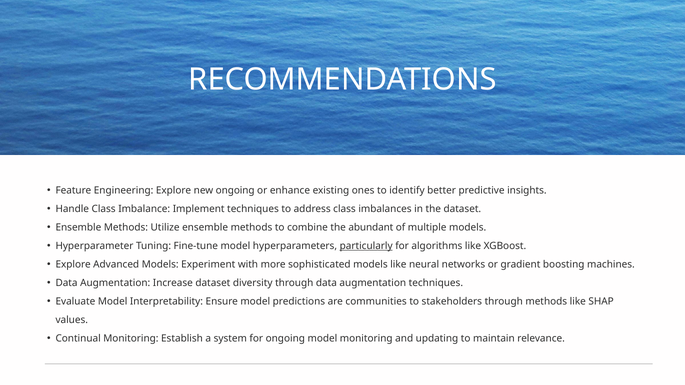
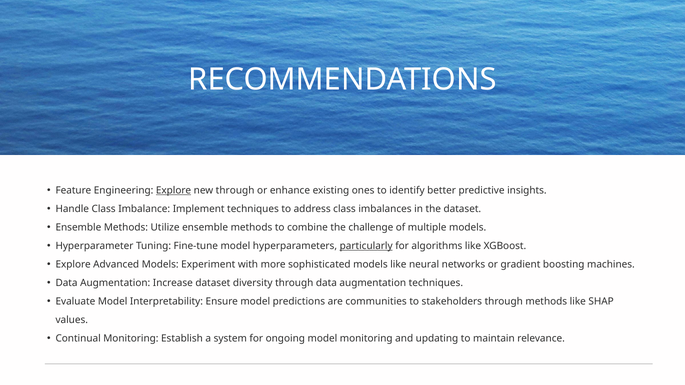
Explore underline: none -> present (174, 191)
new ongoing: ongoing -> through (235, 191)
abundant: abundant -> challenge (371, 228)
